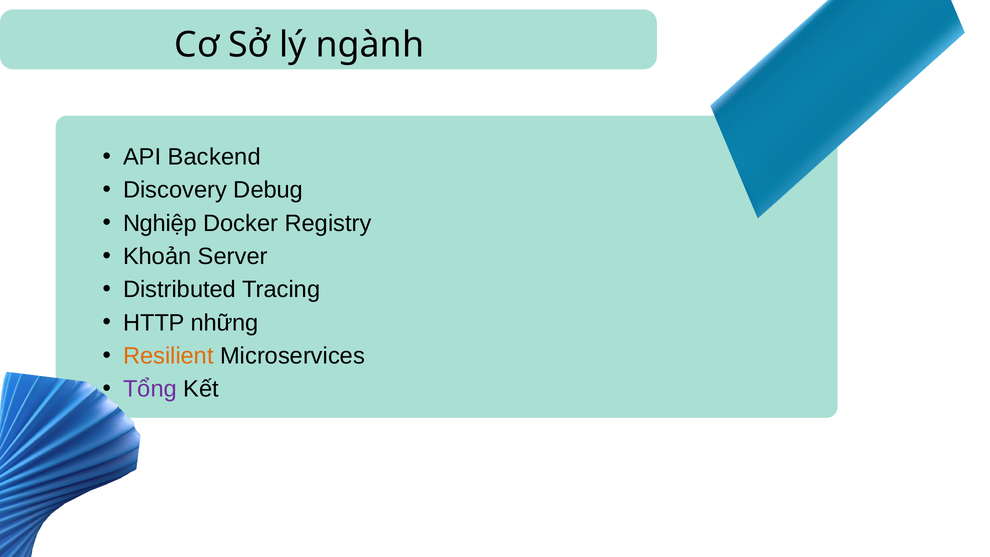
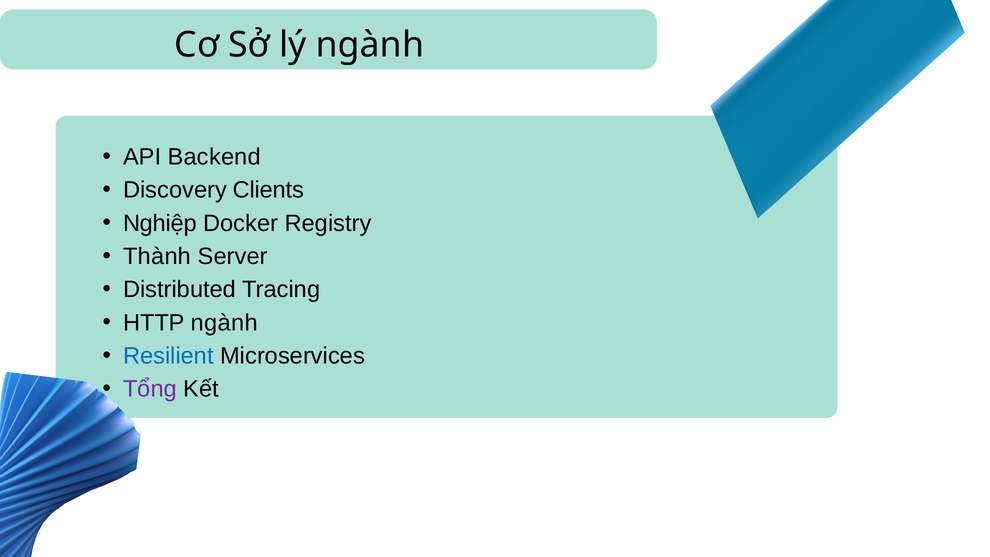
Debug: Debug -> Clients (268, 190)
Khoản: Khoản -> Thành (157, 256)
HTTP những: những -> ngành (224, 323)
Resilient colour: orange -> blue (168, 356)
